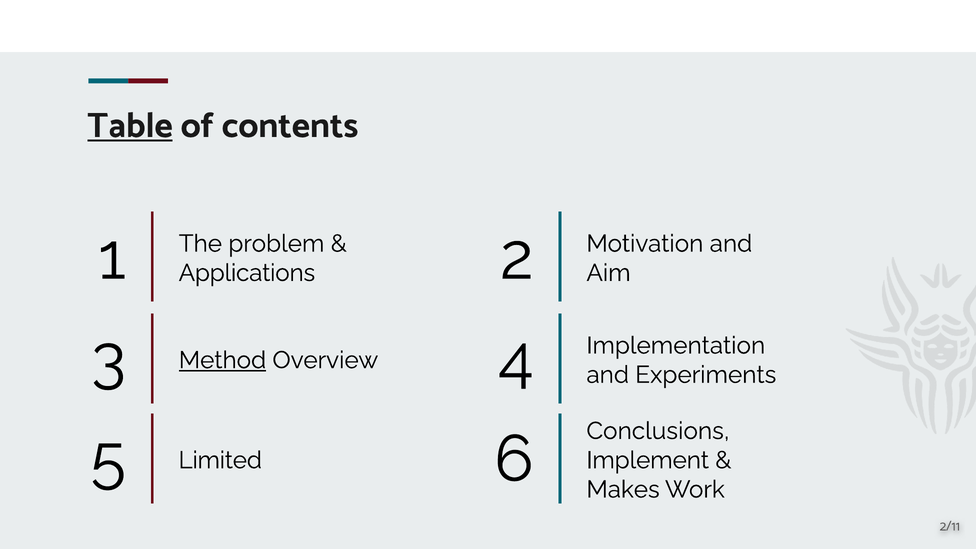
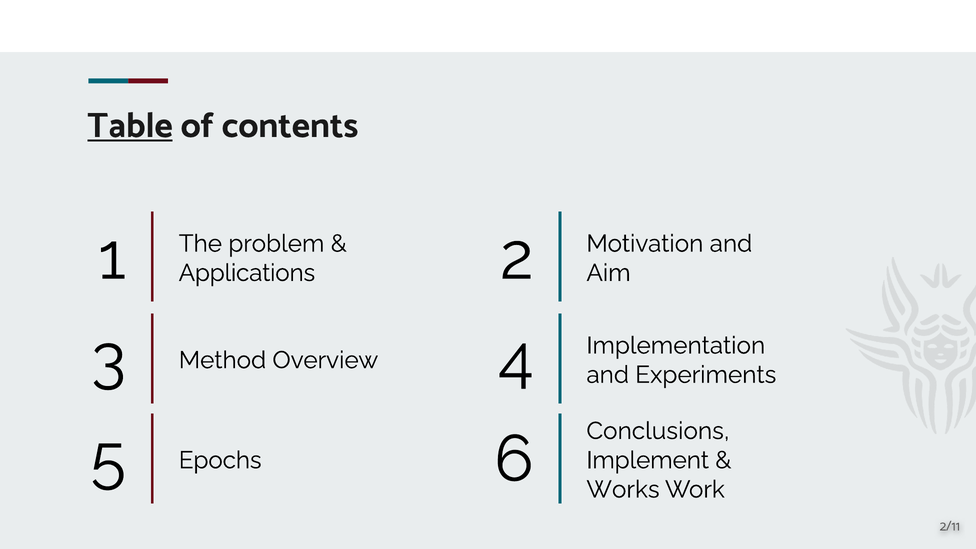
Method underline: present -> none (222, 360)
Limited: Limited -> Epochs (220, 460)
Makes: Makes -> Works (623, 490)
